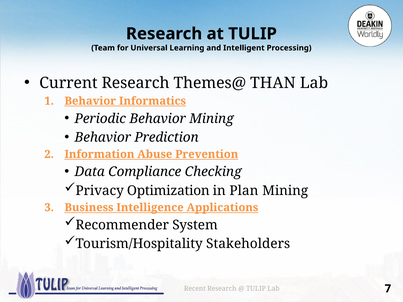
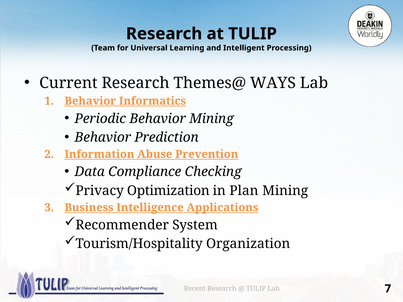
THAN: THAN -> WAYS (273, 83)
Stakeholders: Stakeholders -> Organization (248, 244)
